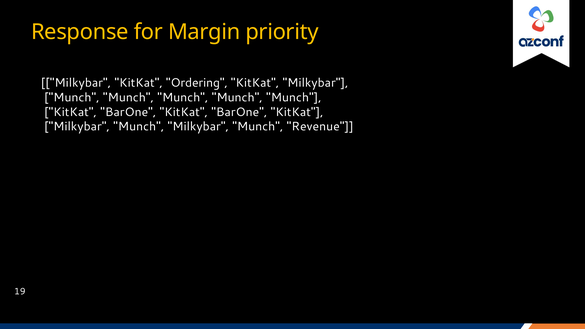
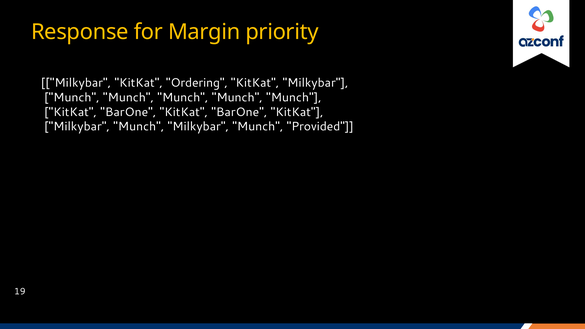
Revenue: Revenue -> Provided (320, 127)
